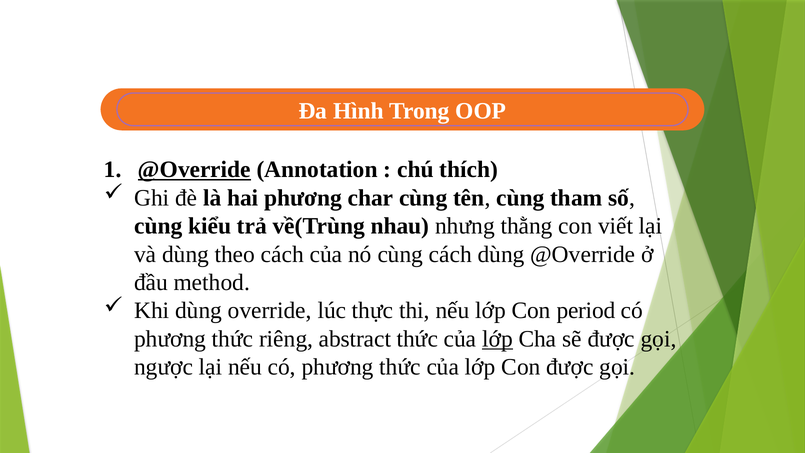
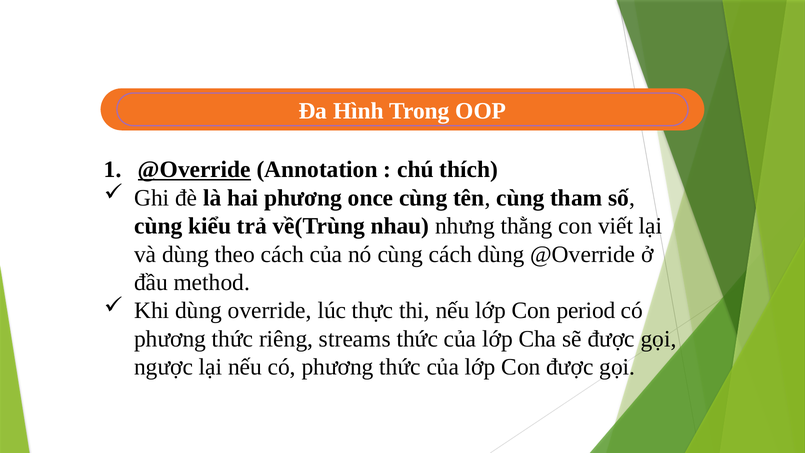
char: char -> once (371, 198)
abstract: abstract -> streams (355, 339)
lớp underline: present -> none (498, 339)
